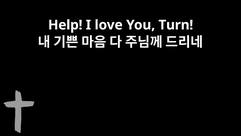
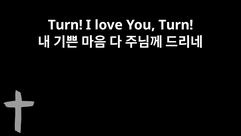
Help: Help -> Turn (65, 25)
